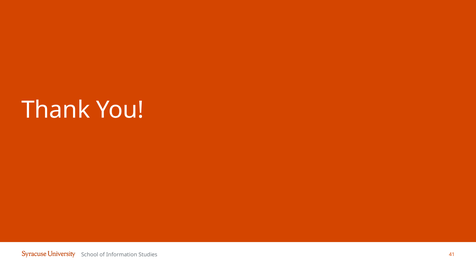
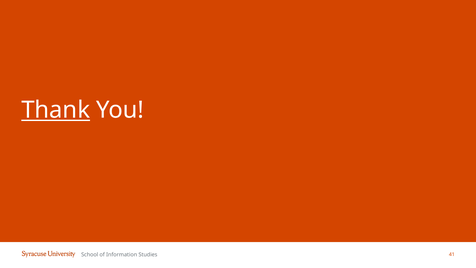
Thank underline: none -> present (56, 110)
